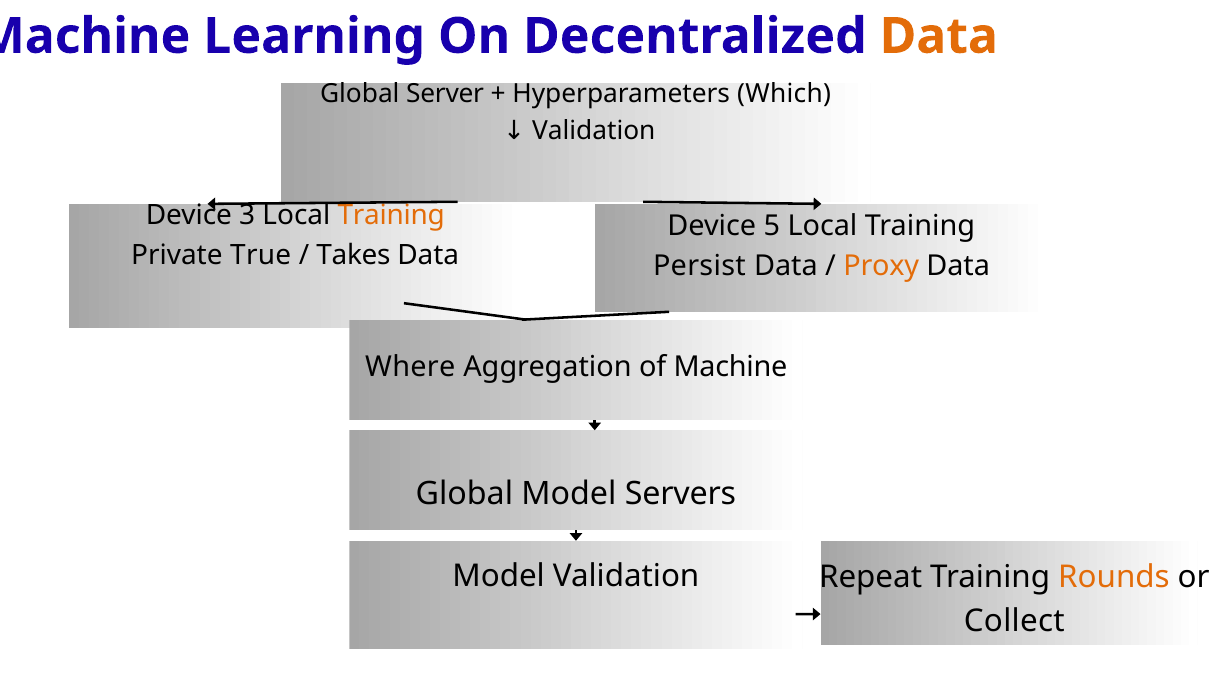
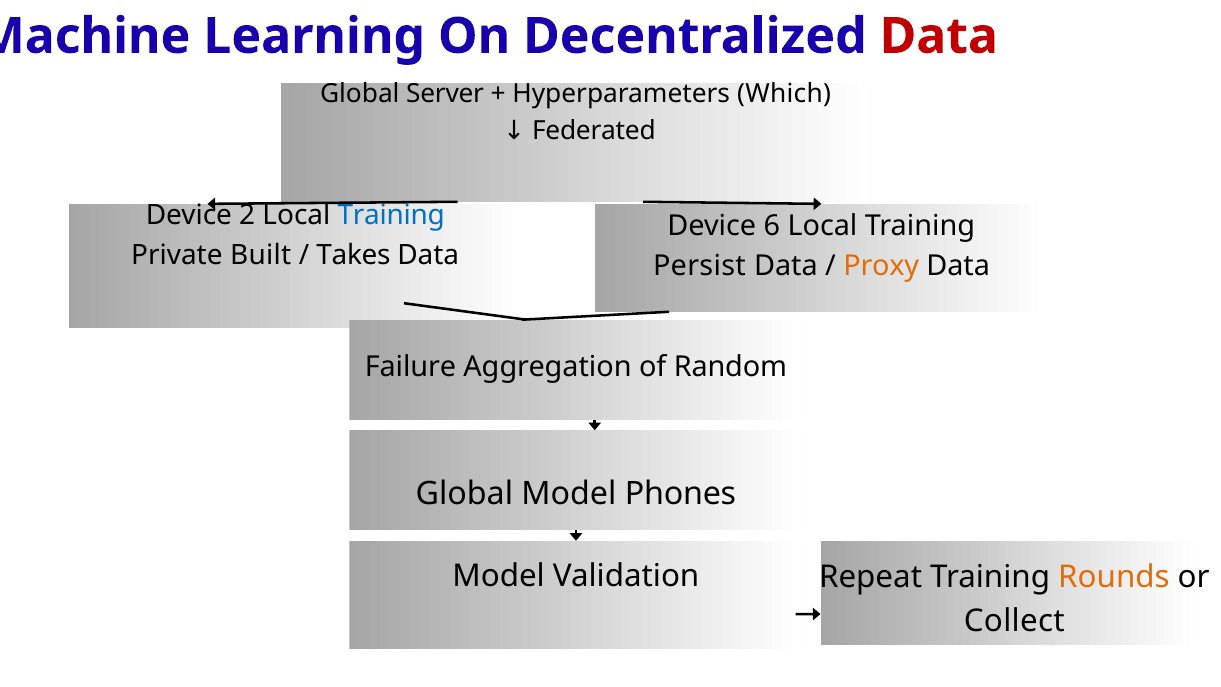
Data colour: orange -> red (939, 36)
Validation: Validation -> Federated (594, 131)
3: 3 -> 2 (247, 216)
Training colour: orange -> blue (391, 216)
5: 5 -> 6 (772, 226)
True: True -> Built (261, 255)
Where: Where -> Failure (410, 367)
of Machine: Machine -> Random (730, 367)
Servers: Servers -> Phones (680, 494)
